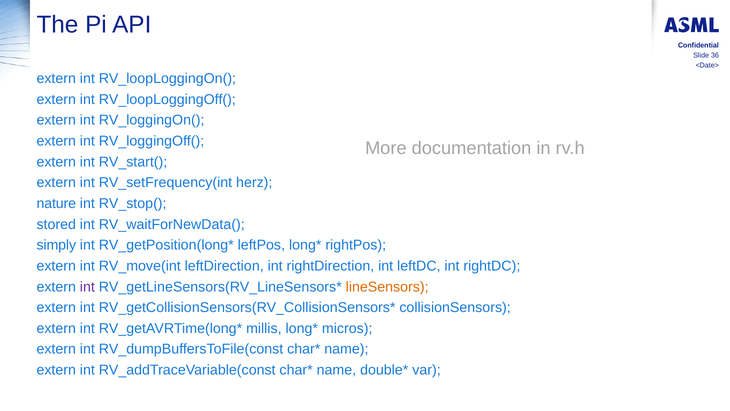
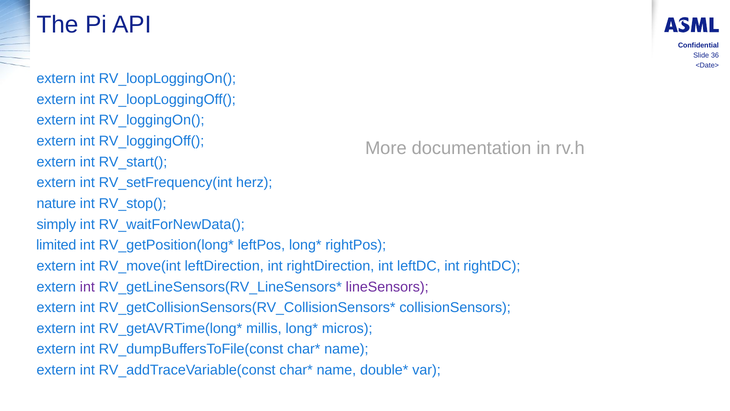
stored: stored -> simply (56, 224)
simply: simply -> limited (56, 245)
lineSensors colour: orange -> purple (387, 287)
